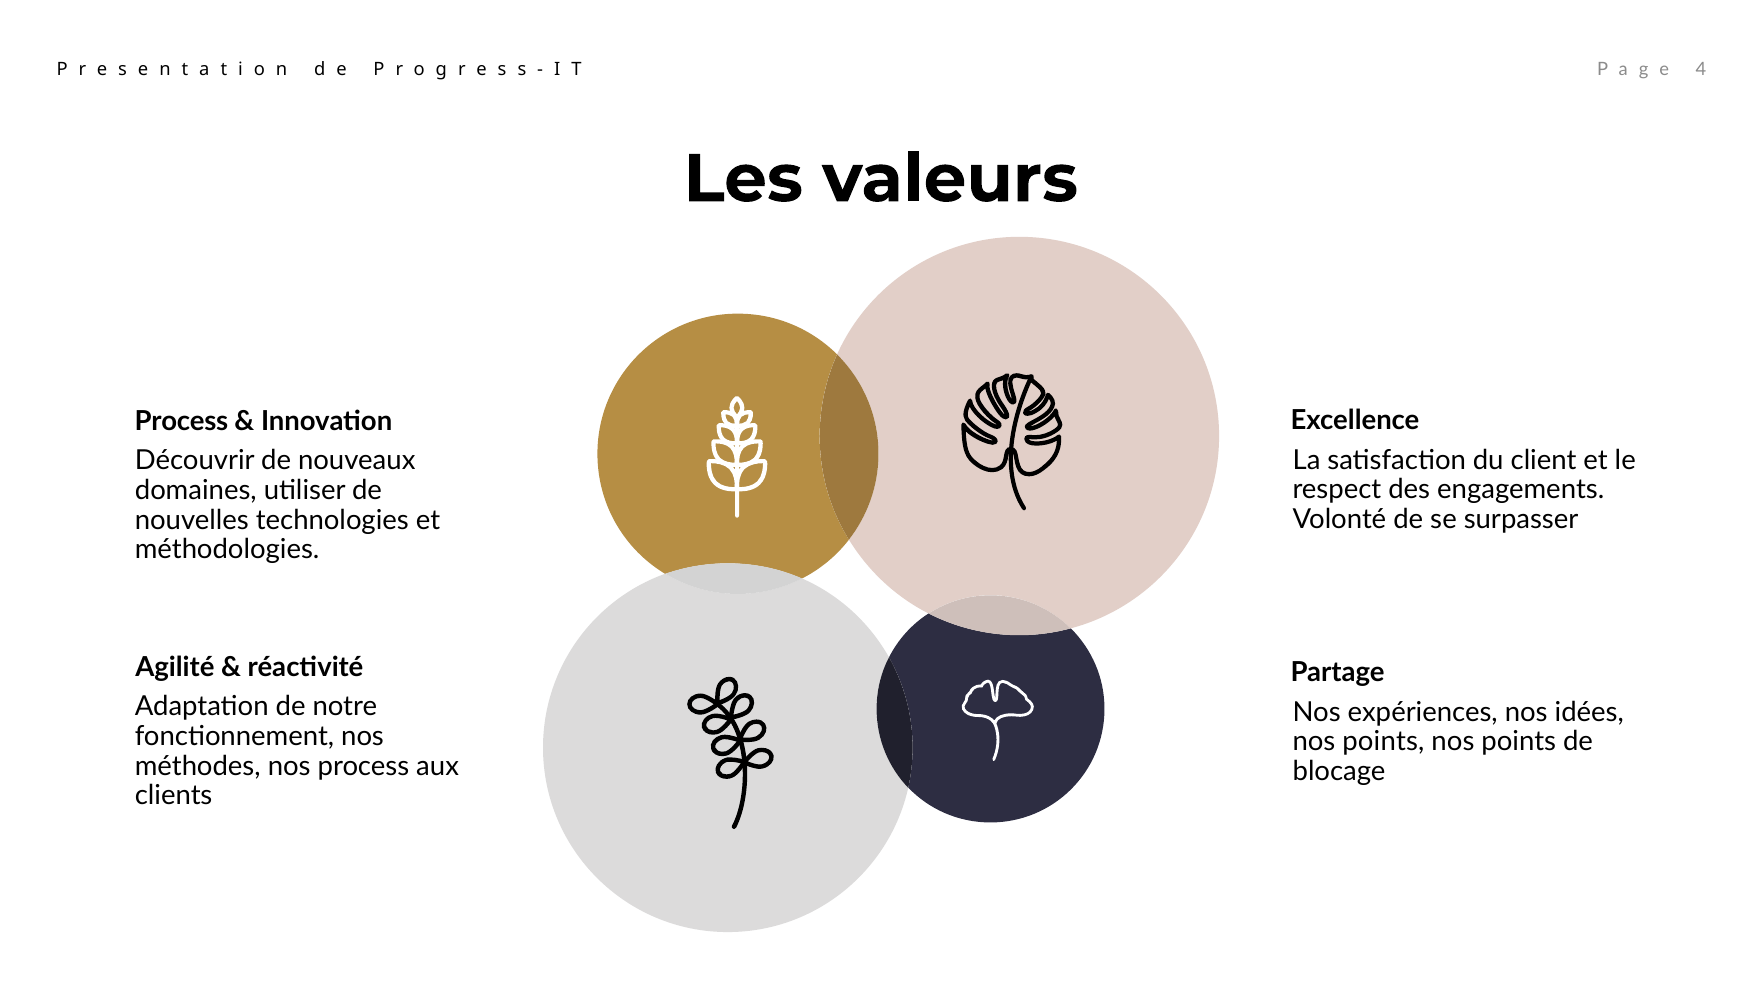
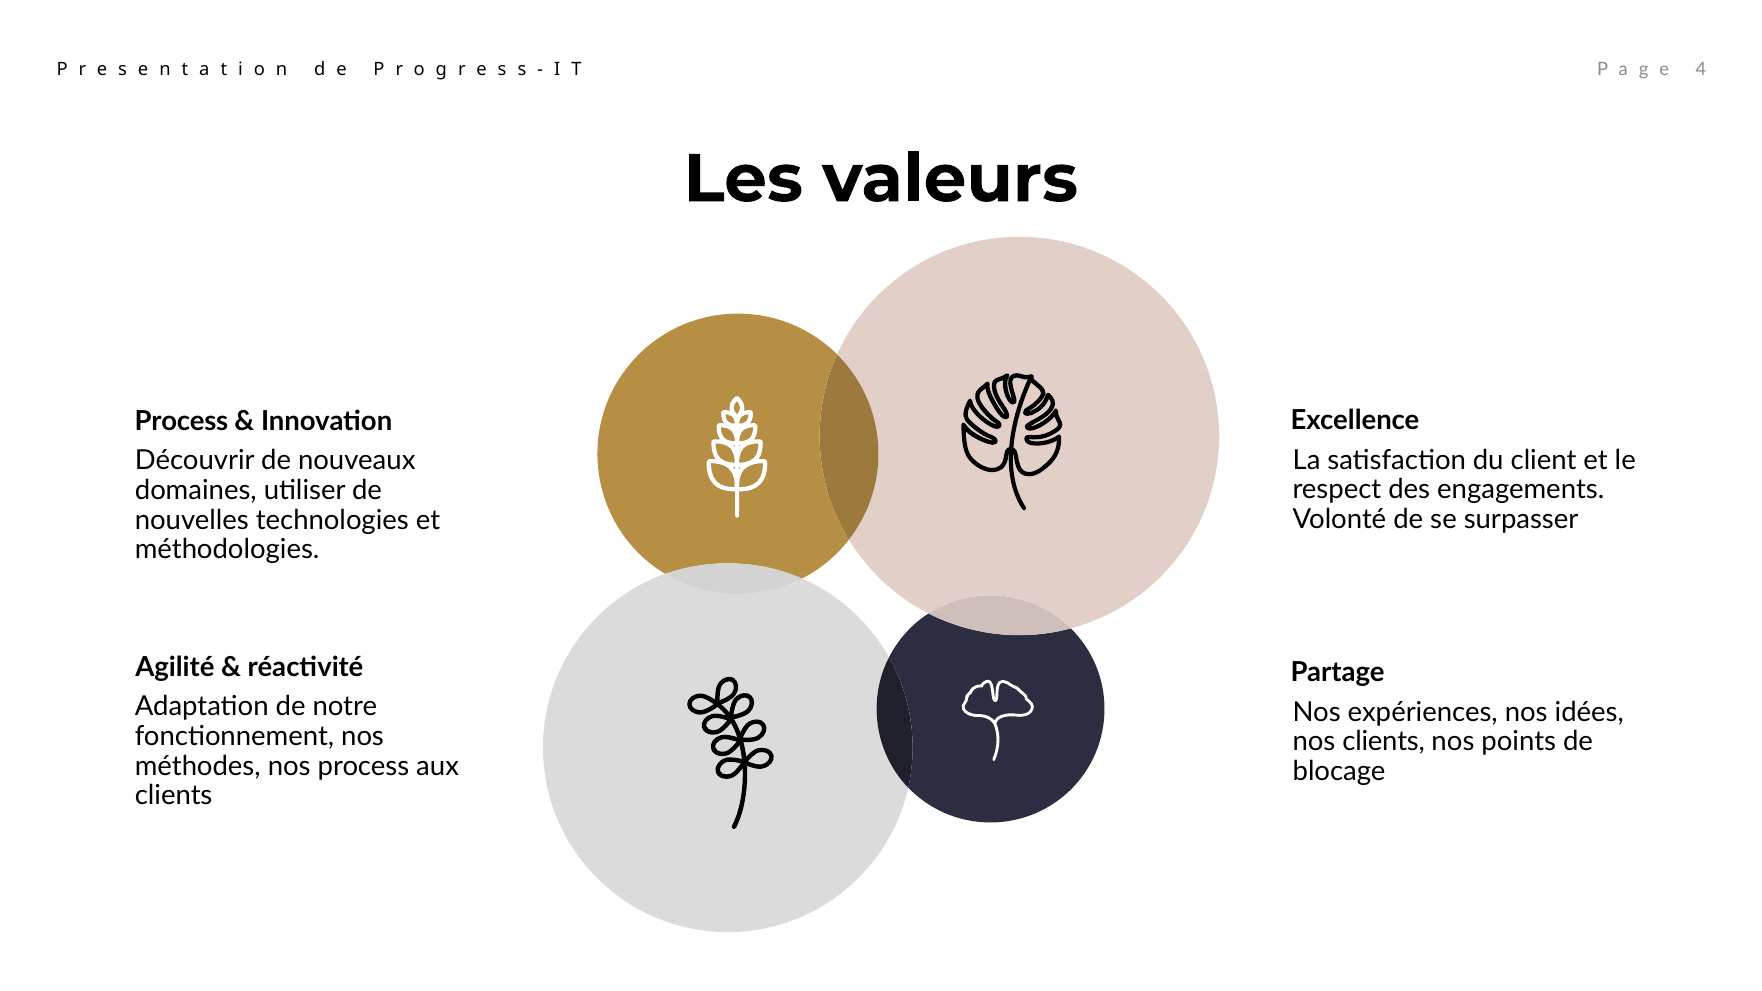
points: points -> clients (1384, 742)
